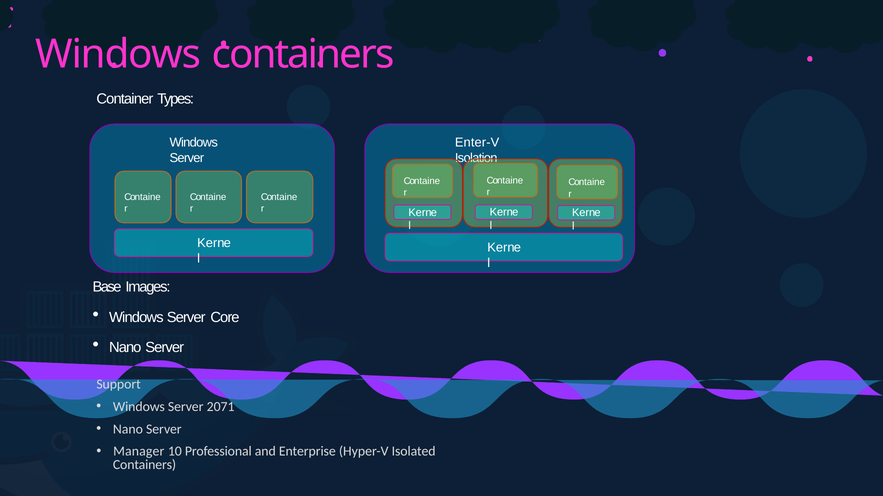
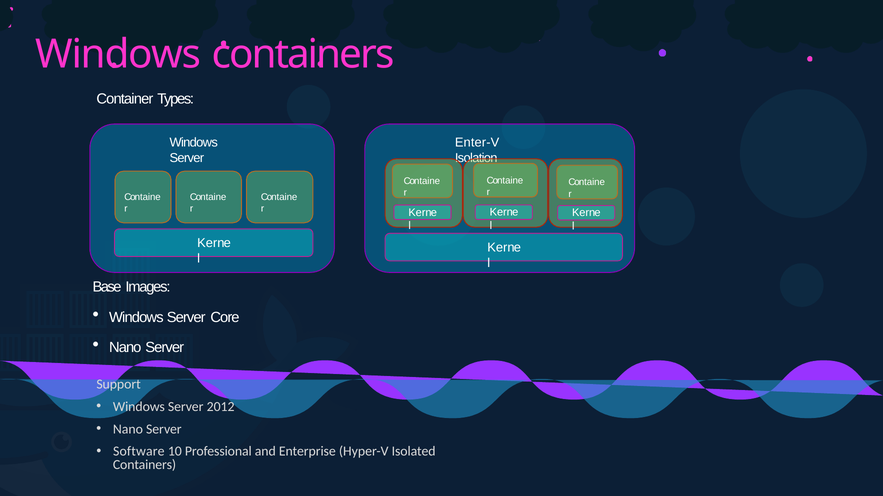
2071: 2071 -> 2012 (221, 407)
Manager: Manager -> Software (139, 452)
